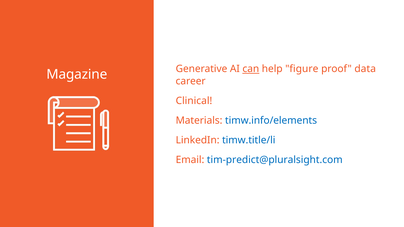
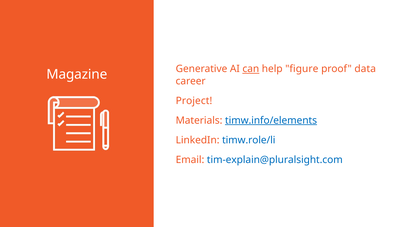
Clinical: Clinical -> Project (194, 101)
timw.info/elements underline: none -> present (271, 120)
timw.title/li: timw.title/li -> timw.role/li (249, 140)
tim-predict@pluralsight.com: tim-predict@pluralsight.com -> tim-explain@pluralsight.com (275, 160)
